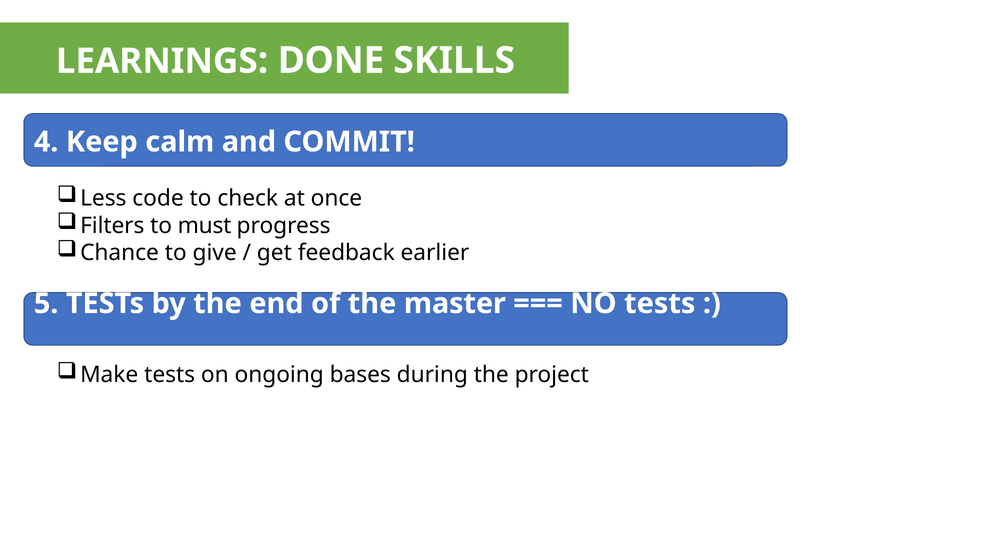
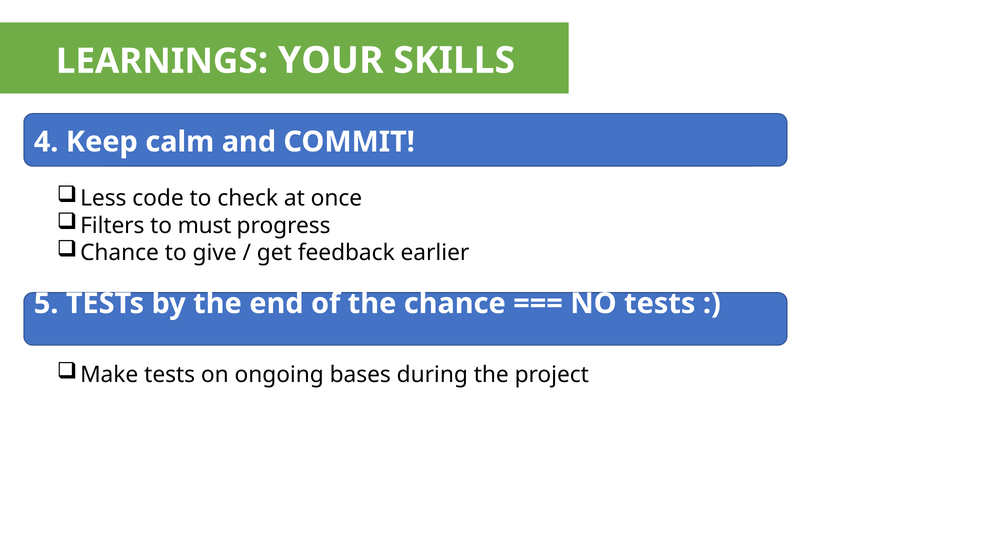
DONE: DONE -> YOUR (331, 60)
the master: master -> chance (455, 304)
